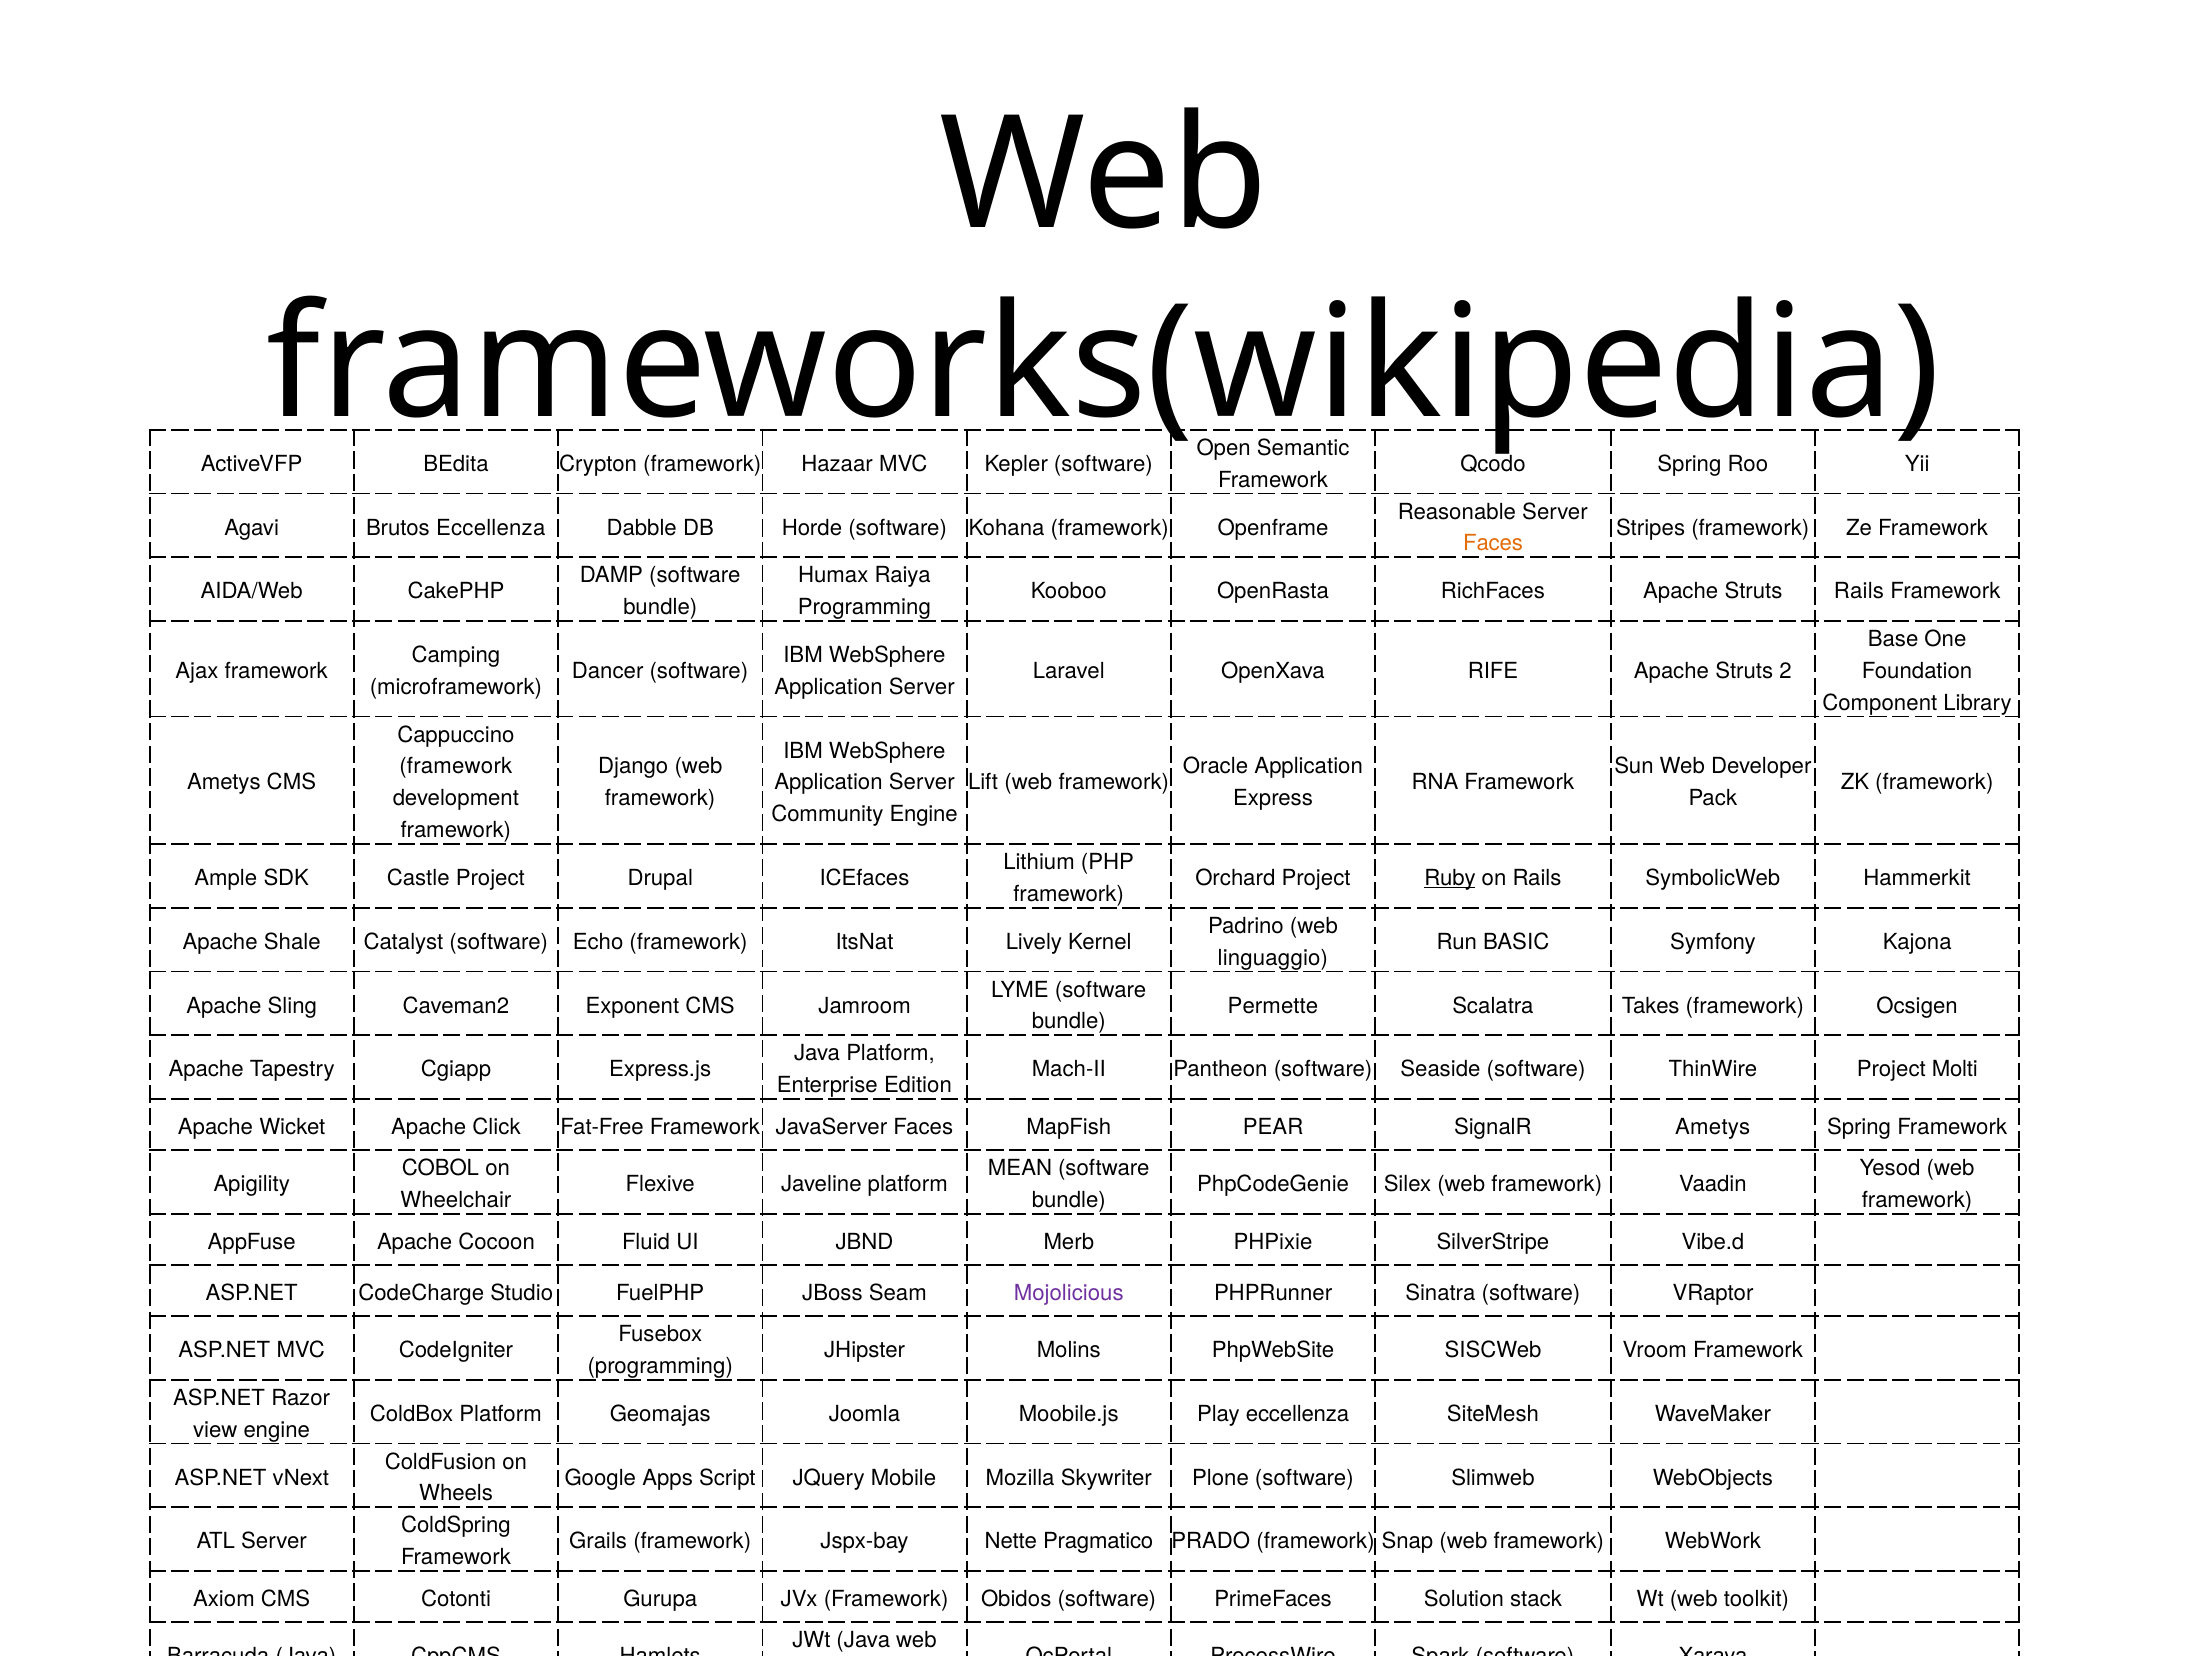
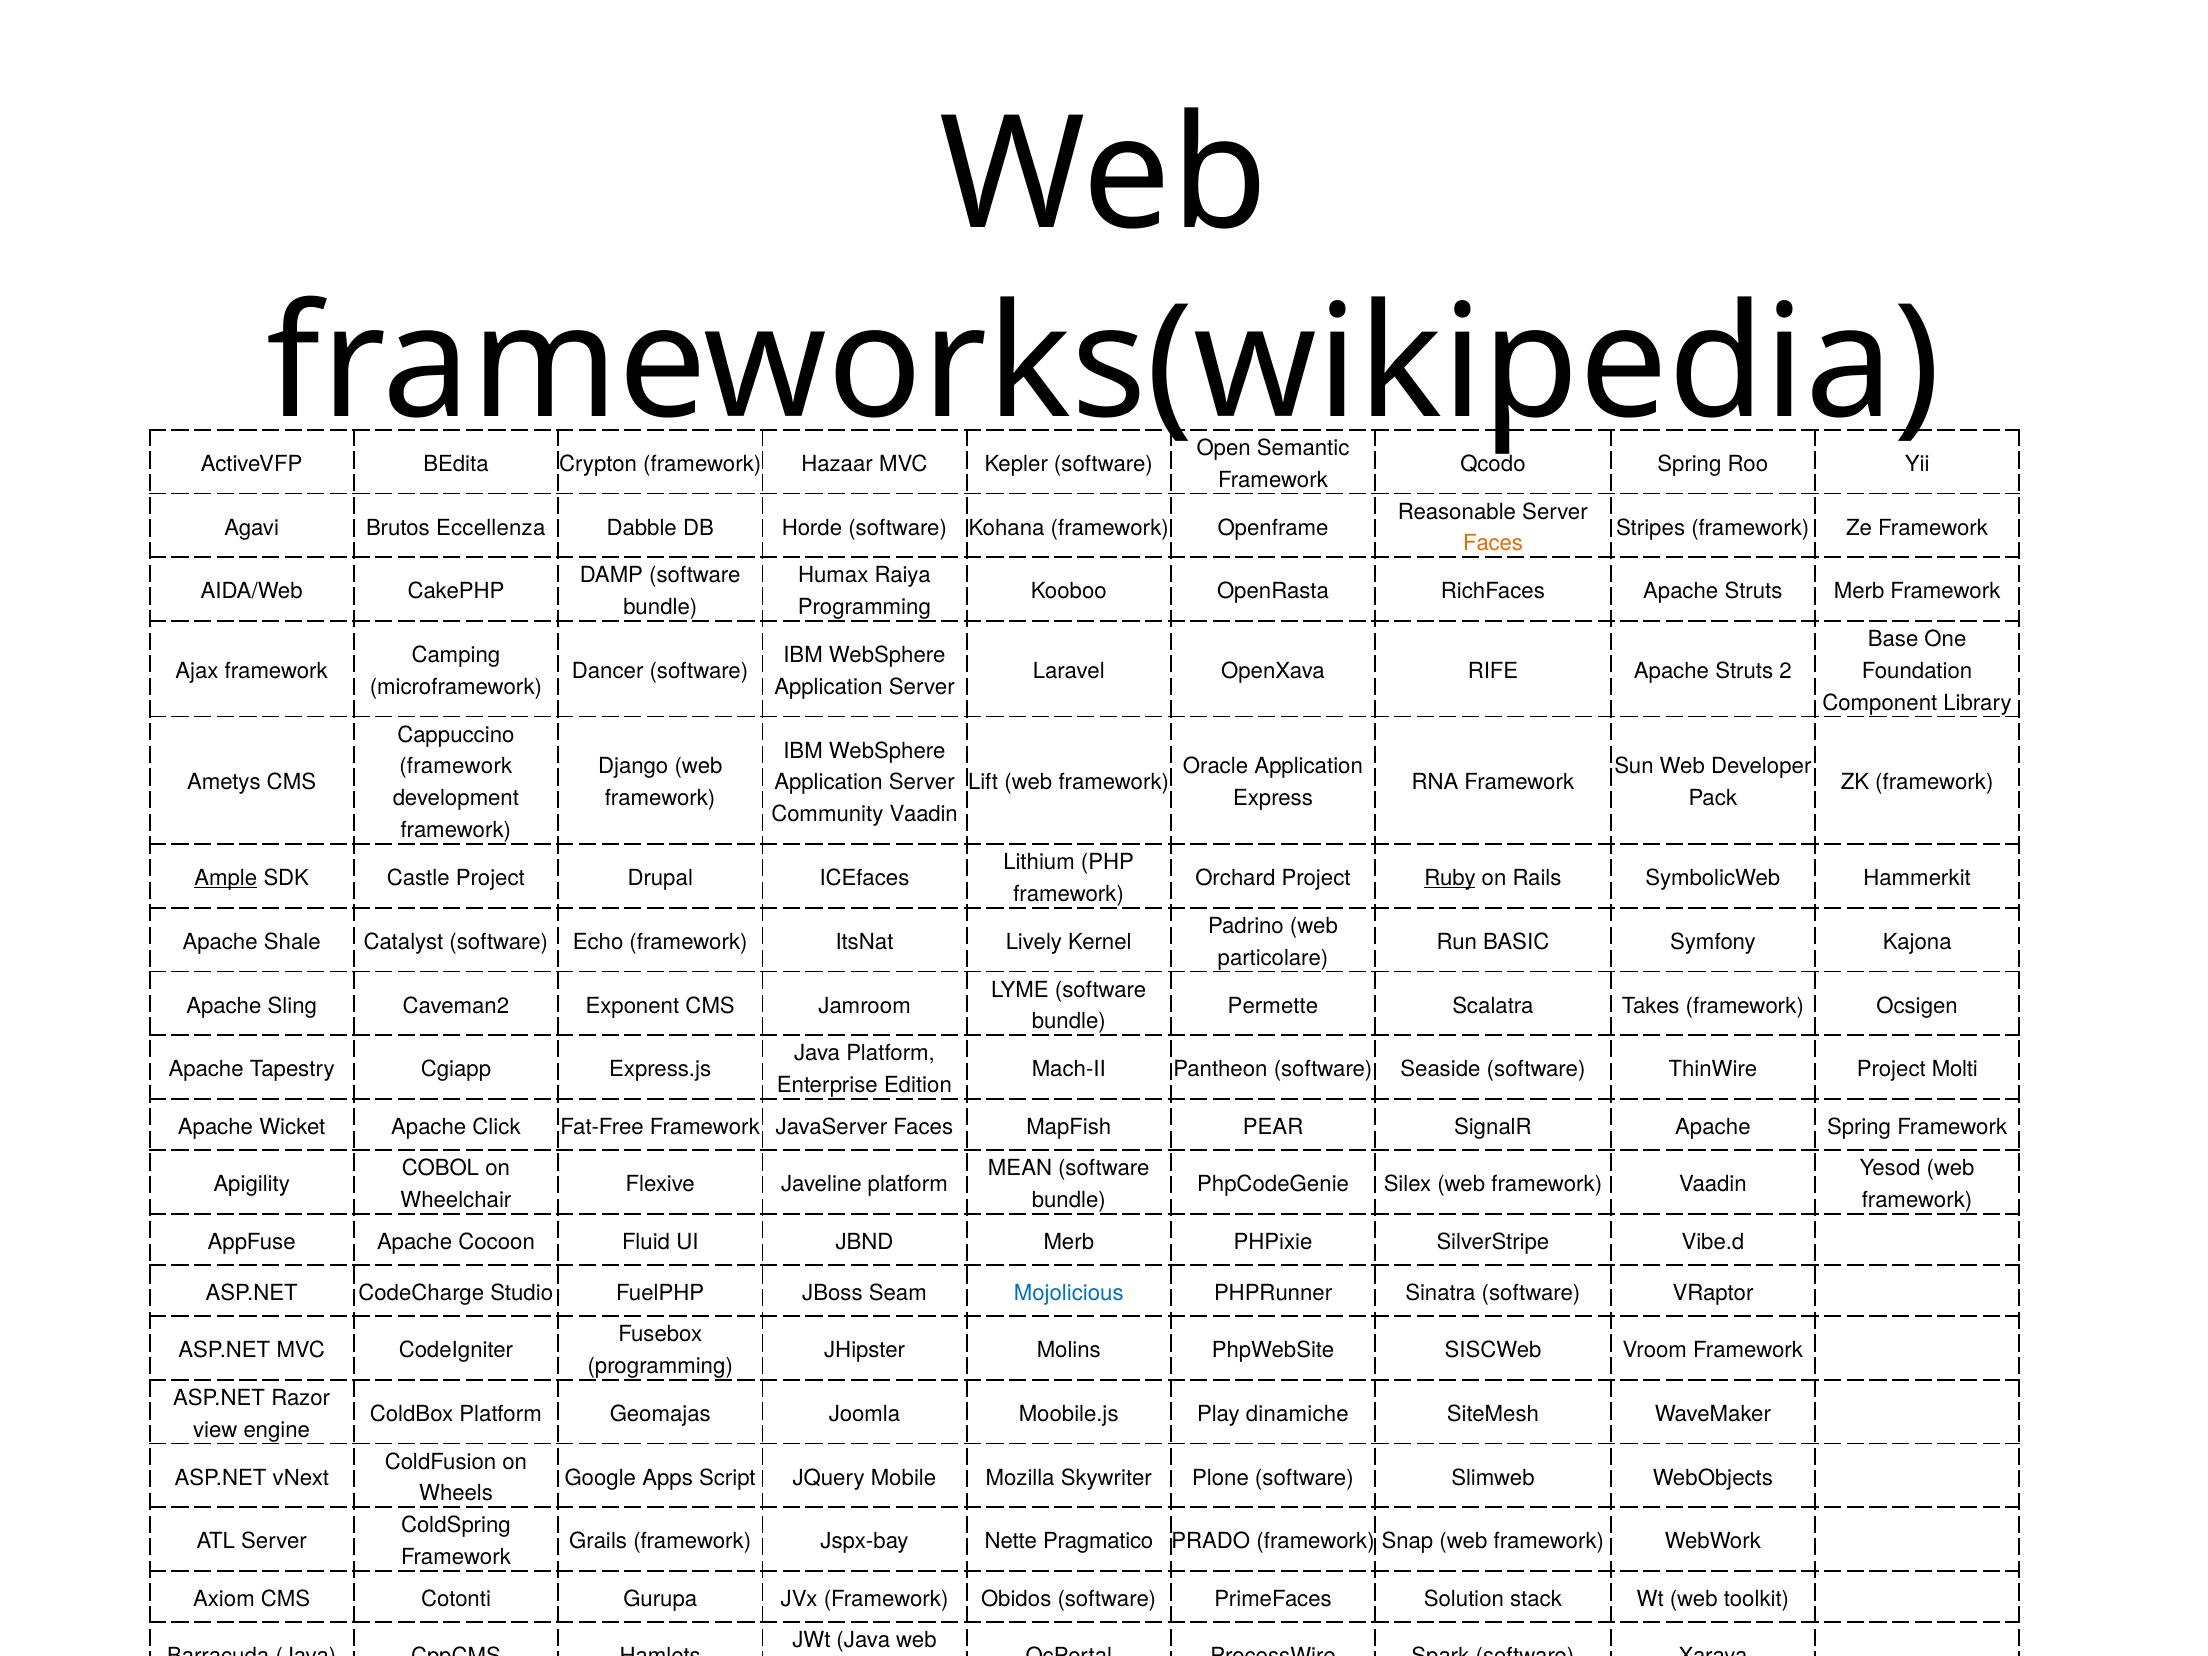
Struts Rails: Rails -> Merb (1859, 591)
Community Engine: Engine -> Vaadin (924, 814)
Ample underline: none -> present (226, 878)
linguaggio: linguaggio -> particolare (1273, 958)
SignalR Ametys: Ametys -> Apache (1713, 1127)
Mojolicious colour: purple -> blue (1069, 1293)
Play eccellenza: eccellenza -> dinamiche (1297, 1414)
